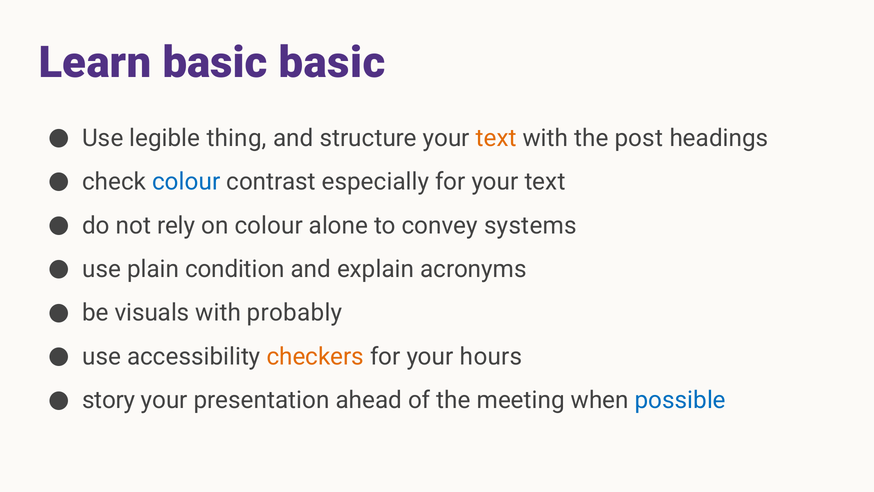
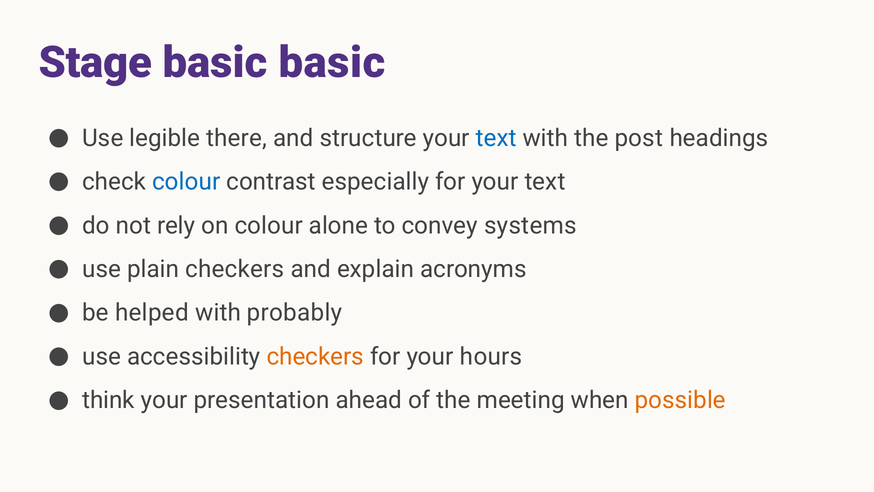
Learn: Learn -> Stage (95, 63)
thing: thing -> there (237, 138)
text colour: orange -> blue (496, 138)
plain condition: condition -> checkers (235, 269)
visuals: visuals -> helped (152, 313)
story: story -> think (109, 400)
possible colour: blue -> orange (680, 400)
